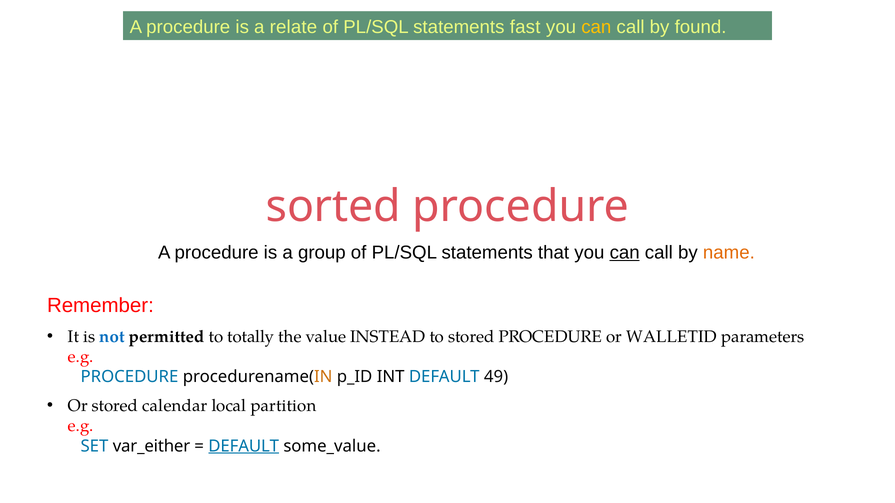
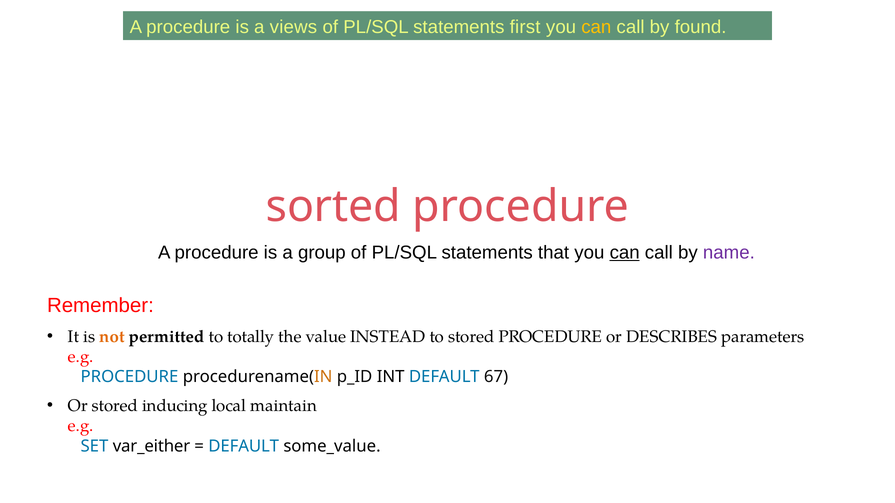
relate: relate -> views (293, 27)
fast: fast -> first (525, 27)
name colour: orange -> purple (729, 253)
not colour: blue -> orange (112, 337)
WALLETID: WALLETID -> DESCRIBES (672, 337)
49: 49 -> 67 (496, 377)
calendar: calendar -> inducing (175, 406)
partition: partition -> maintain (284, 406)
DEFAULT underline: present -> none (244, 446)
